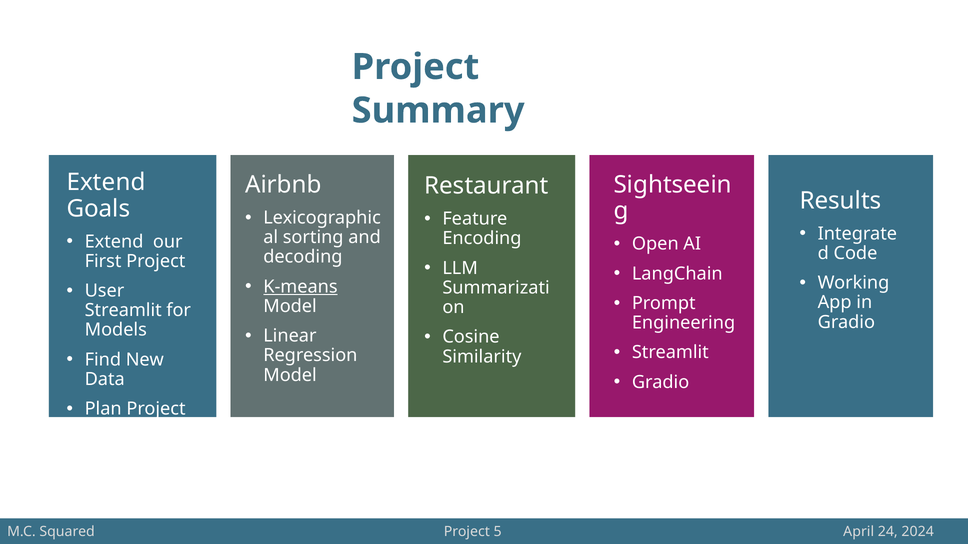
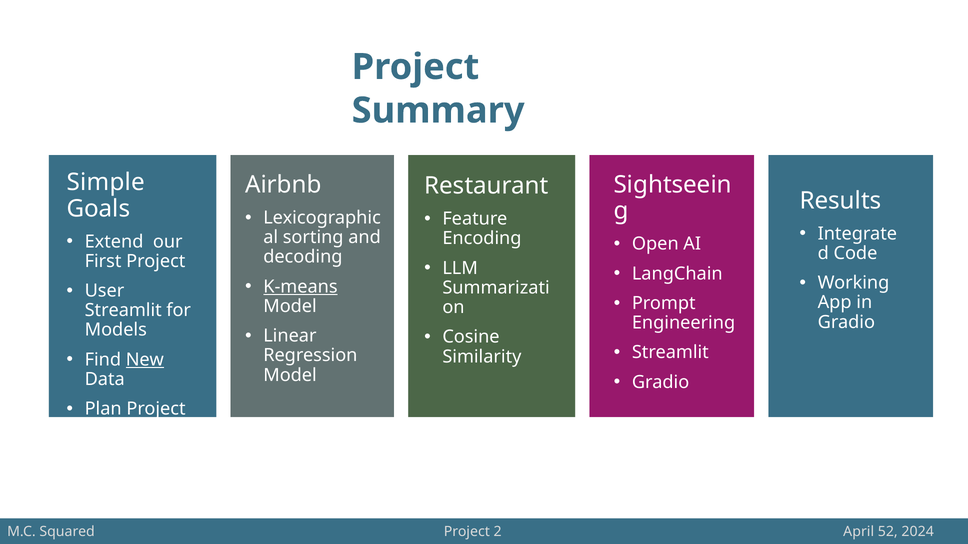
Extend: Extend -> Simple (106, 183)
New underline: none -> present (145, 360)
5: 5 -> 2 (498, 532)
24: 24 -> 52 (888, 532)
